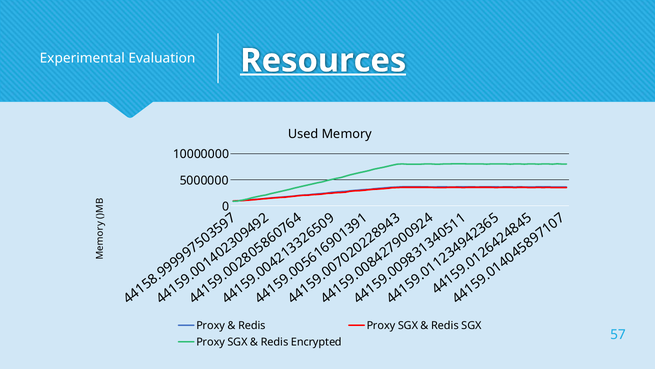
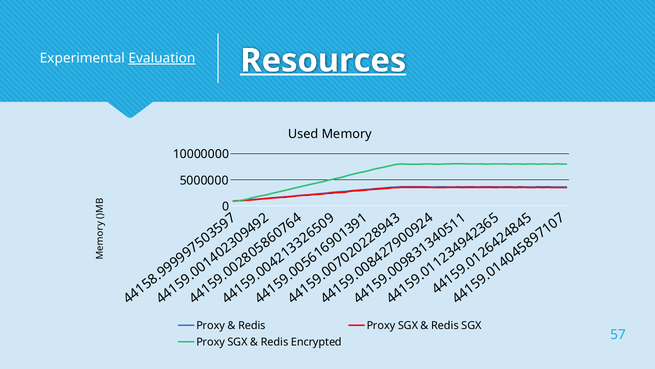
Evaluation underline: none -> present (162, 58)
